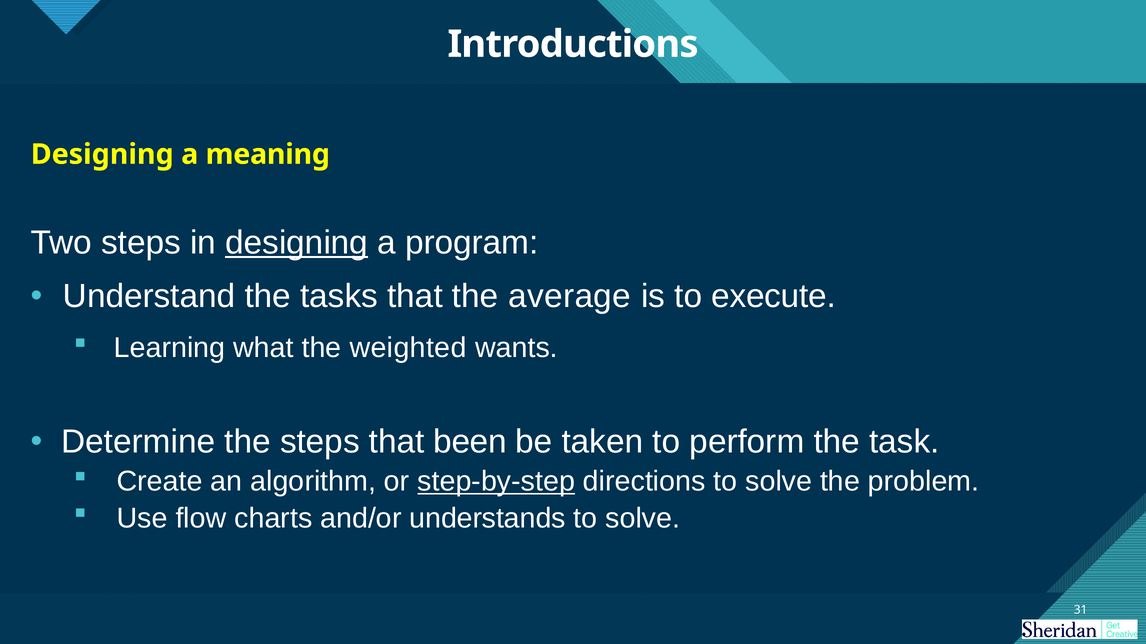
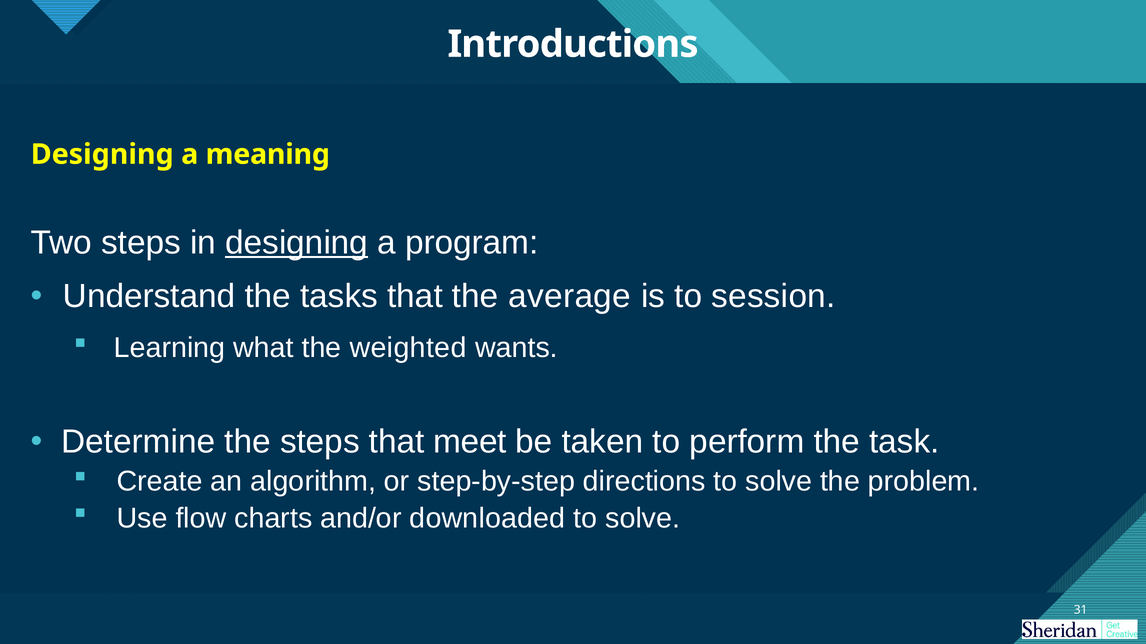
execute: execute -> session (773, 297)
been: been -> meet (470, 442)
step-by-step underline: present -> none (496, 482)
understands: understands -> downloaded (487, 519)
